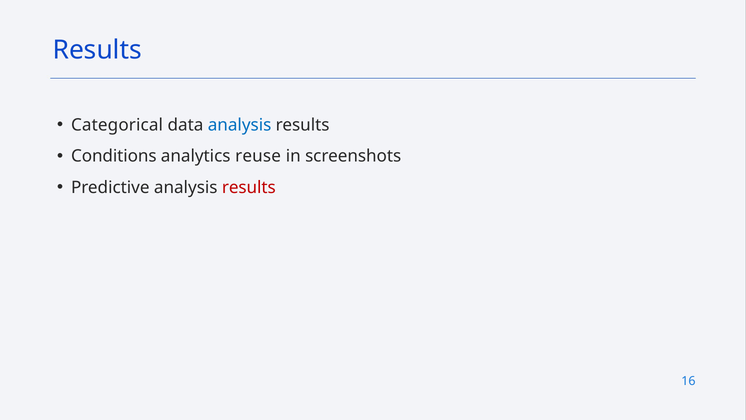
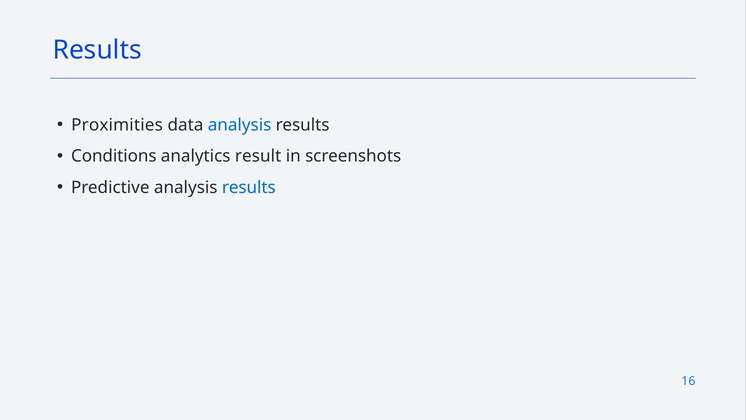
Categorical: Categorical -> Proximities (117, 125)
reuse: reuse -> result (258, 156)
results colour: red -> blue (249, 188)
